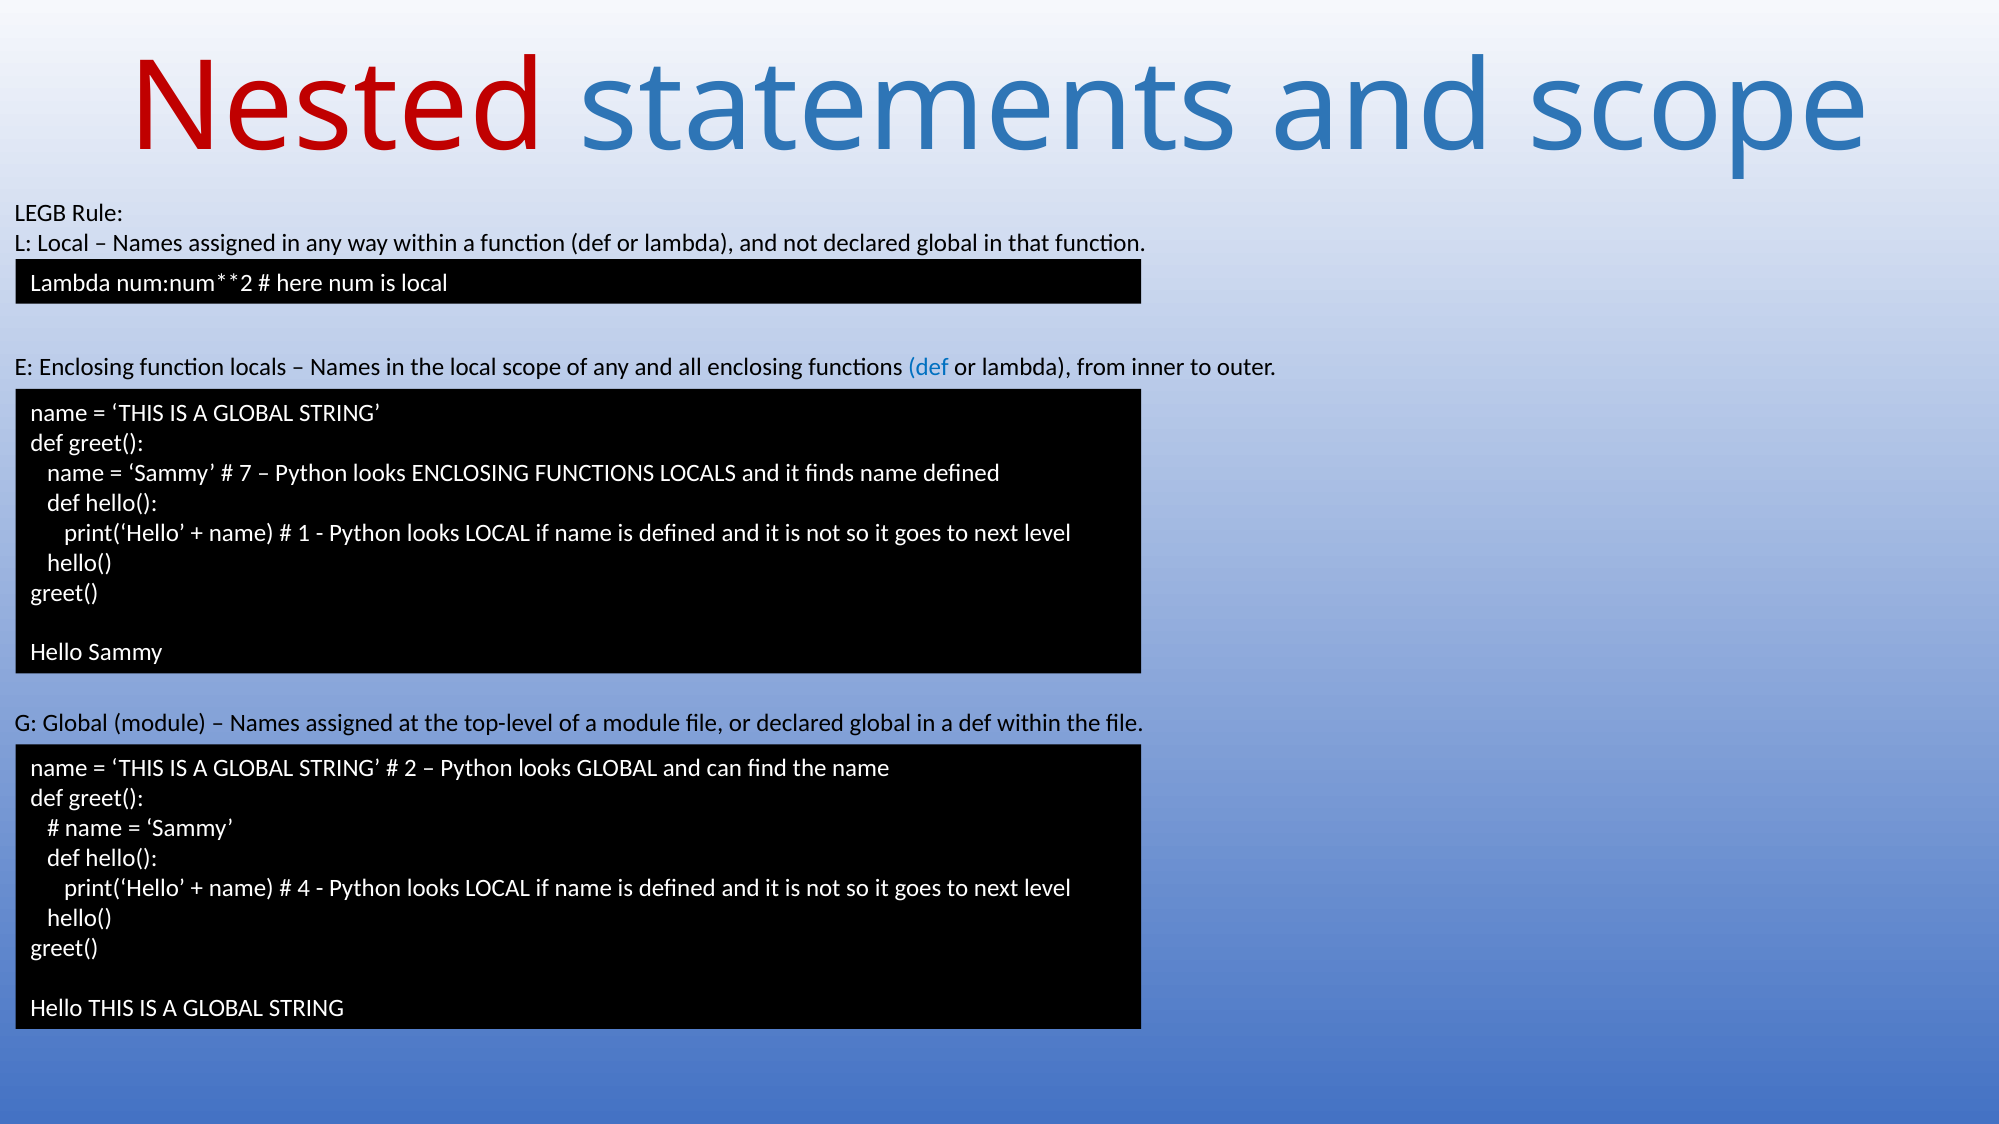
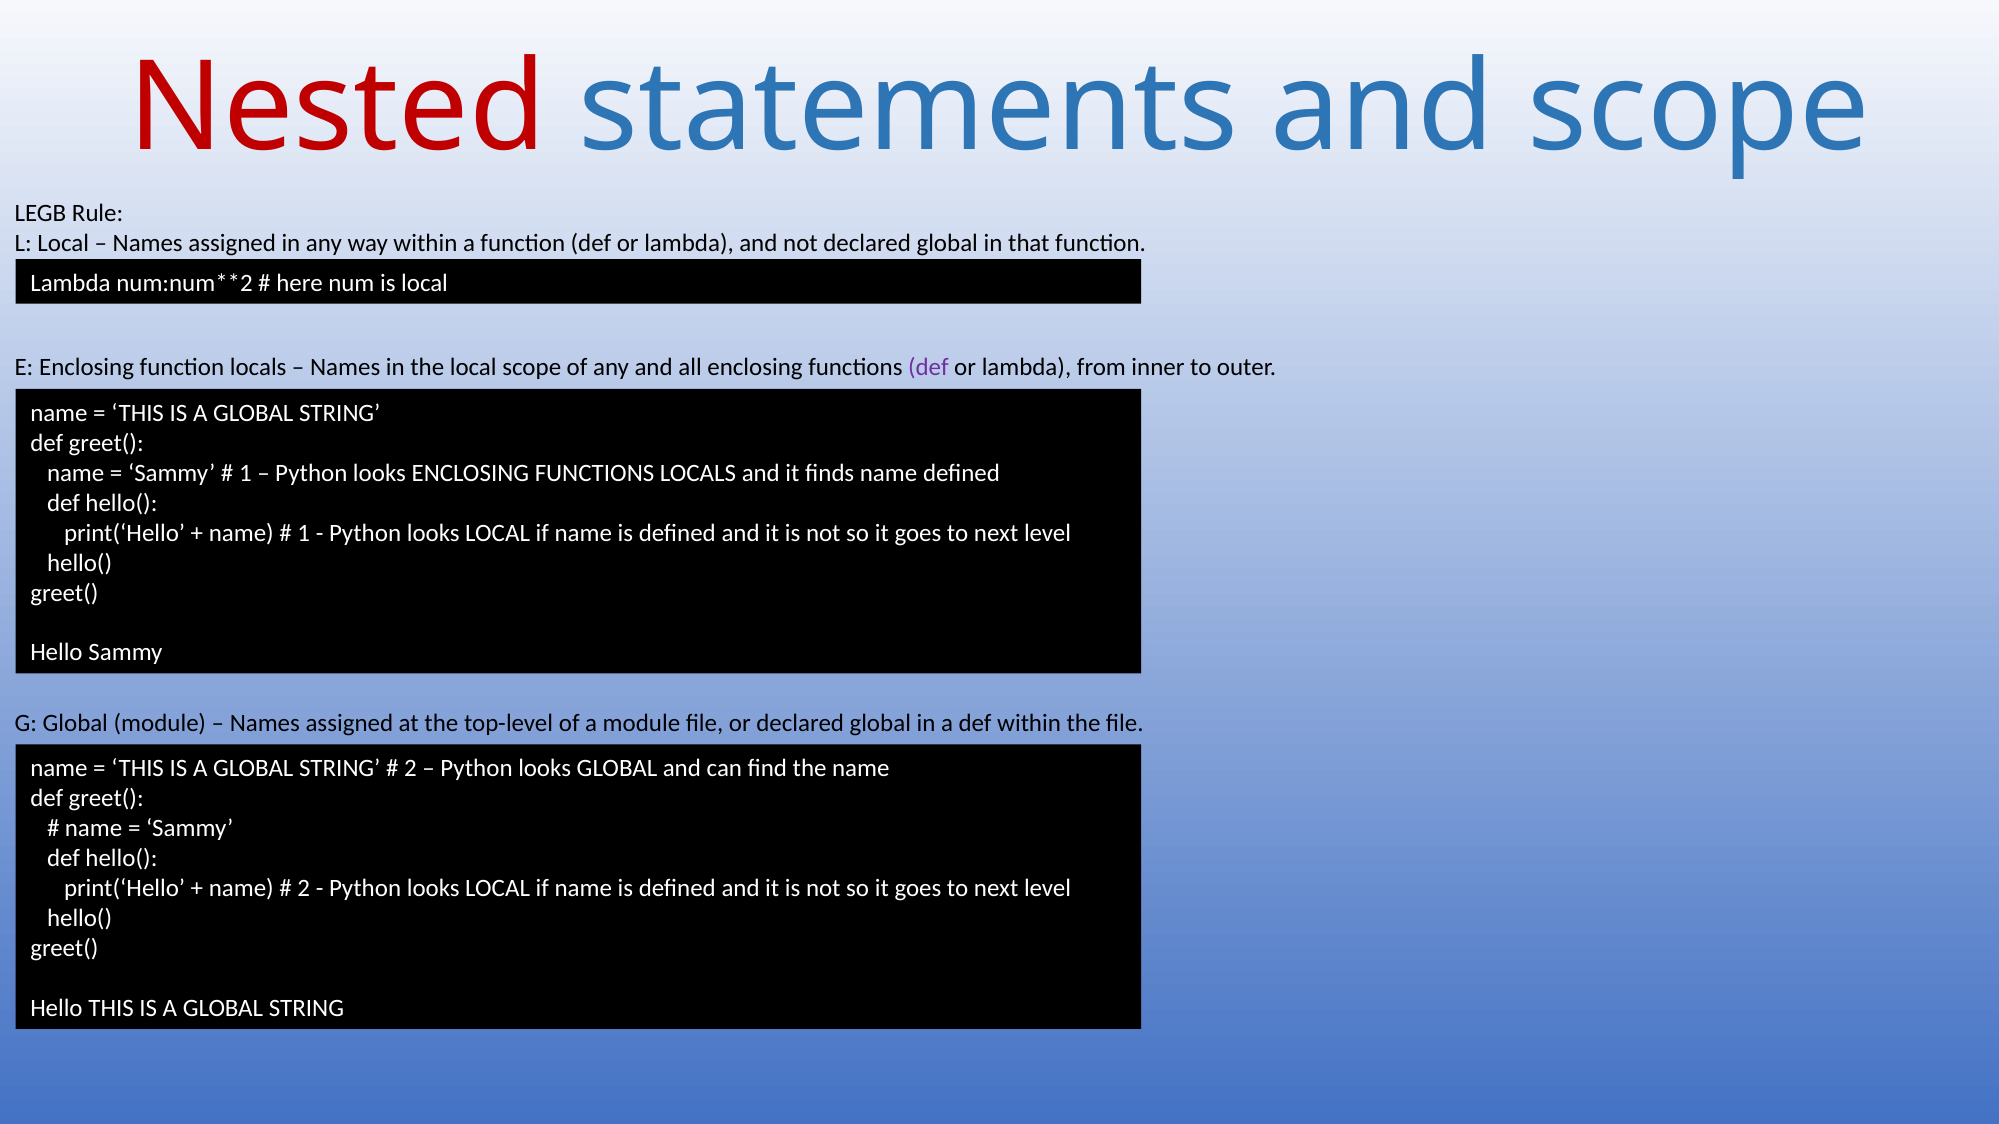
def colour: blue -> purple (928, 368)
7: 7 -> 1 (245, 473)
4: 4 -> 2 (304, 889)
